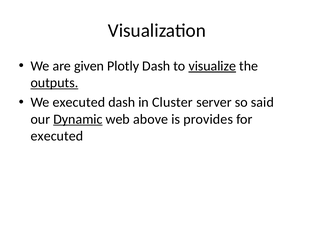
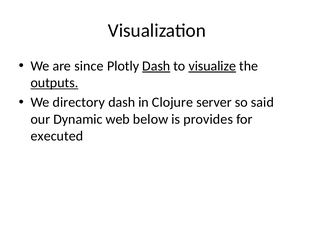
given: given -> since (89, 66)
Dash underline: none -> present (156, 66)
We executed: executed -> directory (79, 102)
Cluster: Cluster -> Clojure (173, 102)
Dynamic underline: present -> none (78, 119)
above: above -> below (151, 119)
